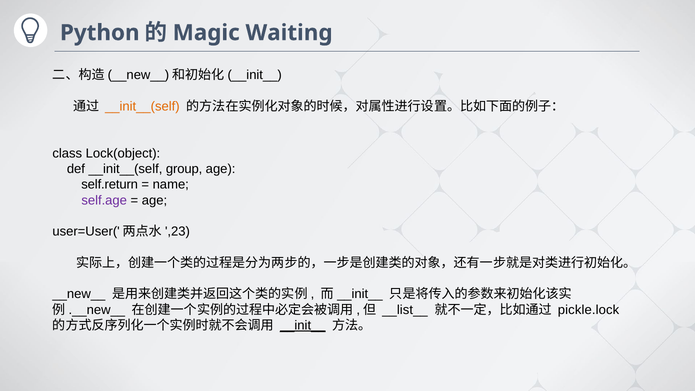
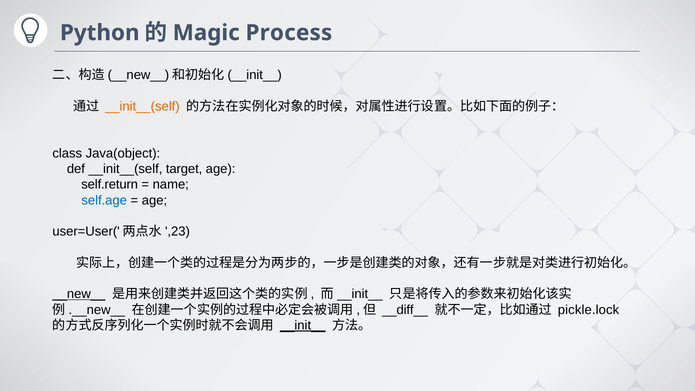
Waiting: Waiting -> Process (289, 33)
Lock(object: Lock(object -> Java(object (123, 153)
group: group -> target (184, 169)
self.age colour: purple -> blue (104, 200)
__new__ underline: none -> present (79, 294)
__list__: __list__ -> __diff__ (405, 310)
